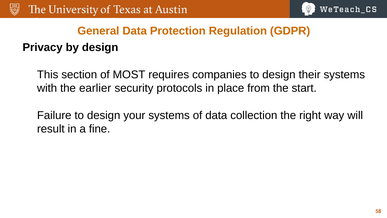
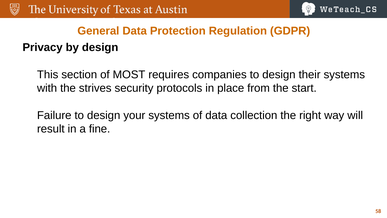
earlier: earlier -> strives (95, 88)
